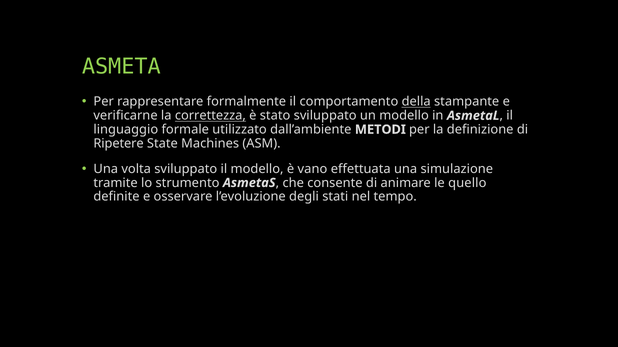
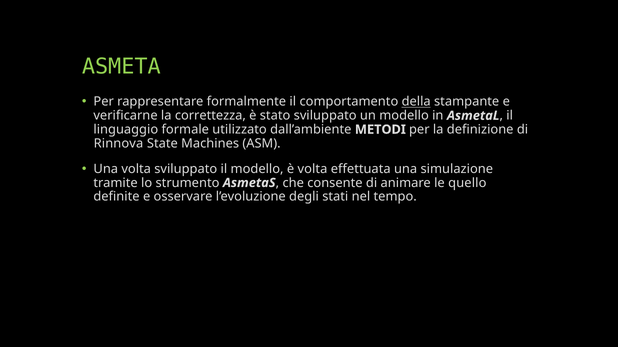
correttezza underline: present -> none (210, 116)
Ripetere: Ripetere -> Rinnova (118, 144)
è vano: vano -> volta (312, 169)
